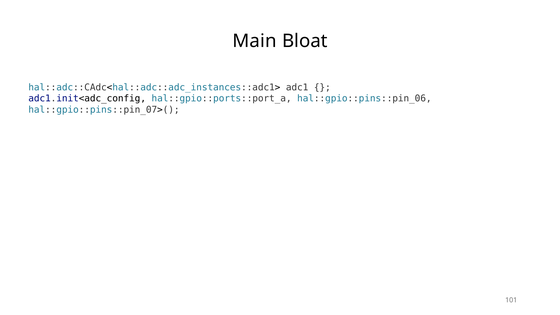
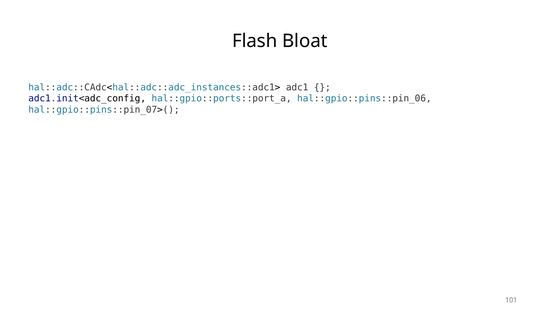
Main: Main -> Flash (255, 41)
